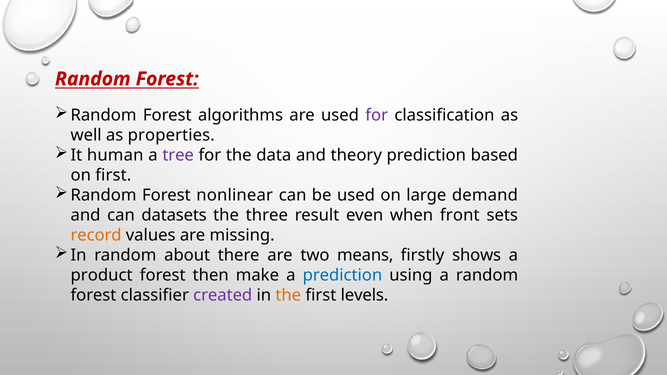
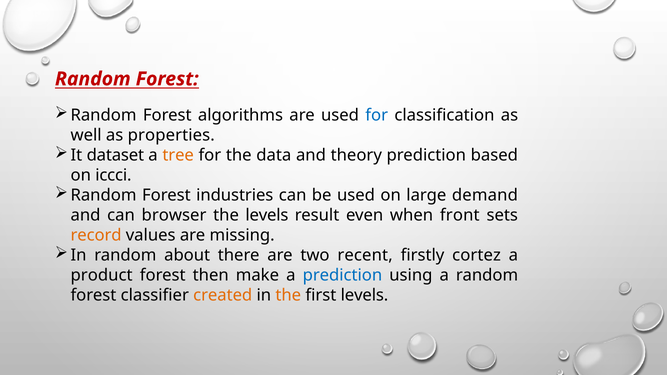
for colour: purple -> blue (377, 115)
human: human -> dataset (115, 156)
tree colour: purple -> orange (178, 156)
on first: first -> iccci (113, 176)
nonlinear: nonlinear -> industries (235, 196)
datasets: datasets -> browser (174, 216)
the three: three -> levels (267, 216)
means: means -> recent (365, 256)
shows: shows -> cortez (477, 256)
created colour: purple -> orange (223, 296)
